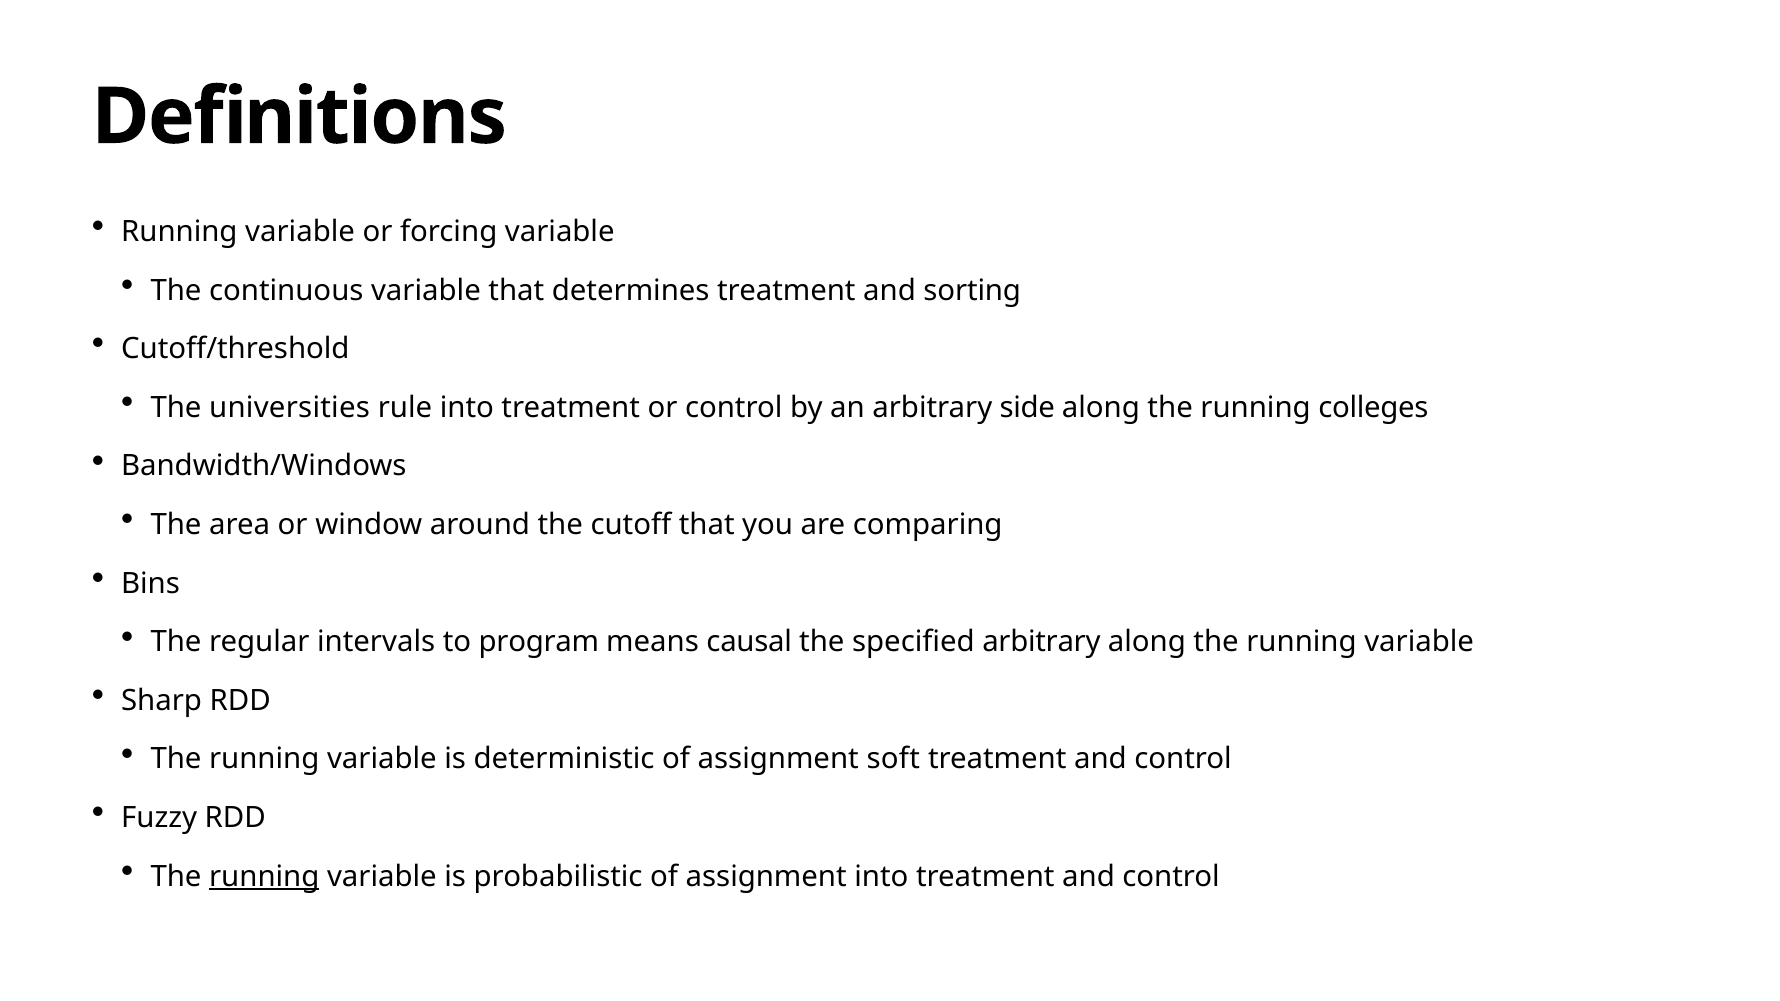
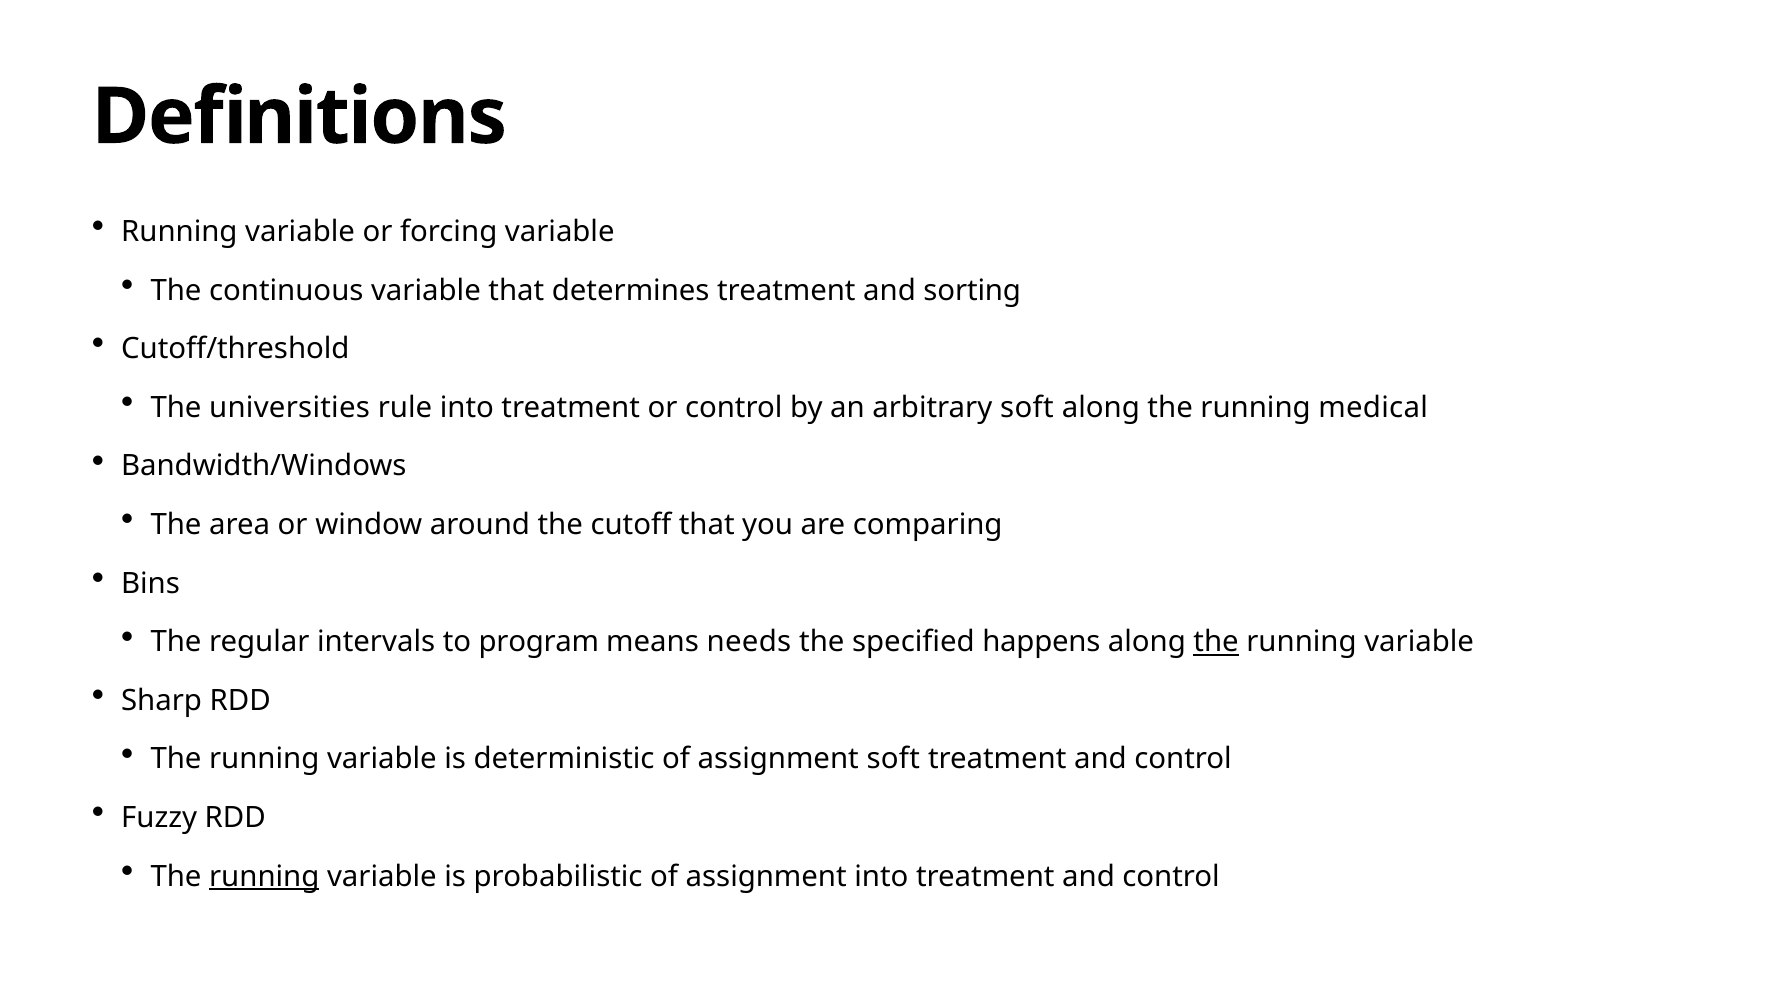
arbitrary side: side -> soft (1027, 408)
colleges: colleges -> medical (1373, 408)
causal: causal -> needs (749, 642)
specified arbitrary: arbitrary -> happens (1041, 642)
the underline: none -> present (1216, 642)
